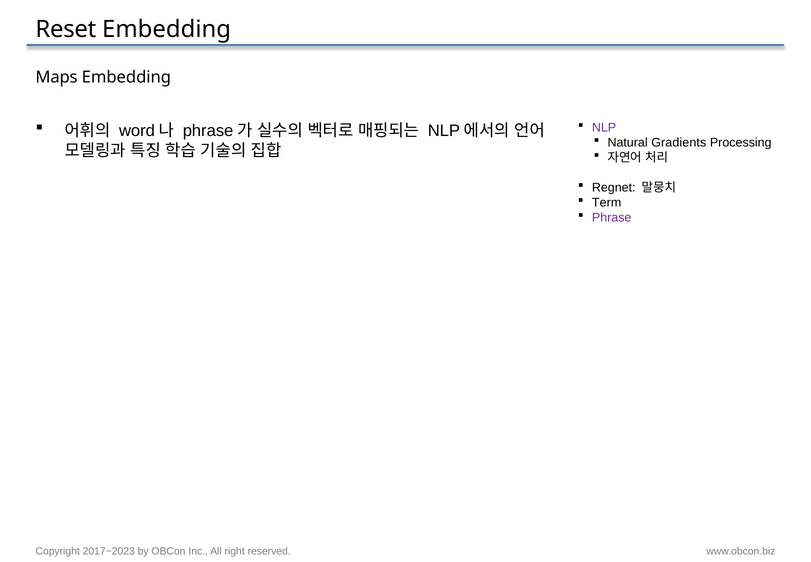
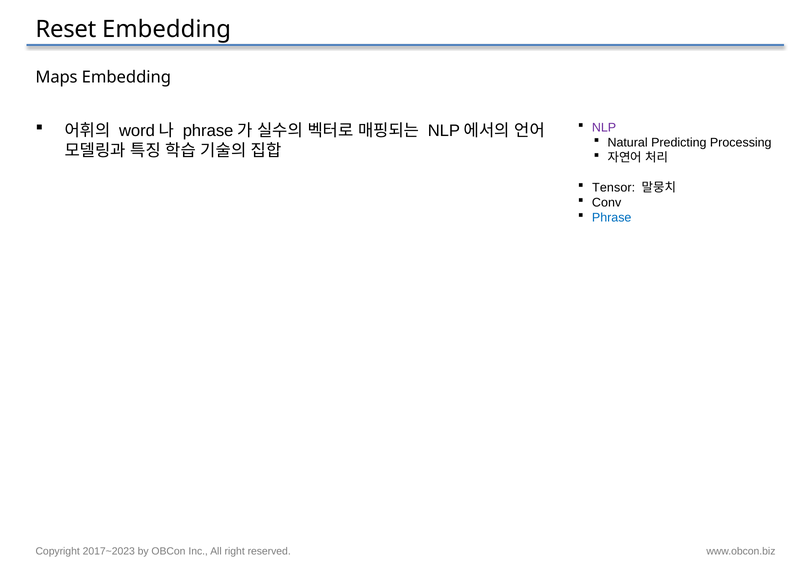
Gradients: Gradients -> Predicting (679, 143)
Regnet: Regnet -> Tensor (614, 188)
Term: Term -> Conv (607, 203)
Phrase colour: purple -> blue (612, 217)
